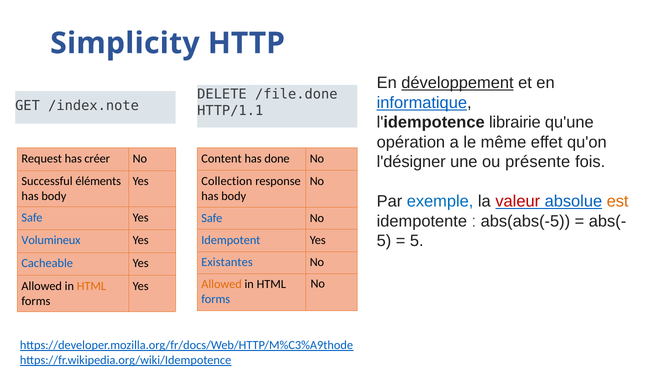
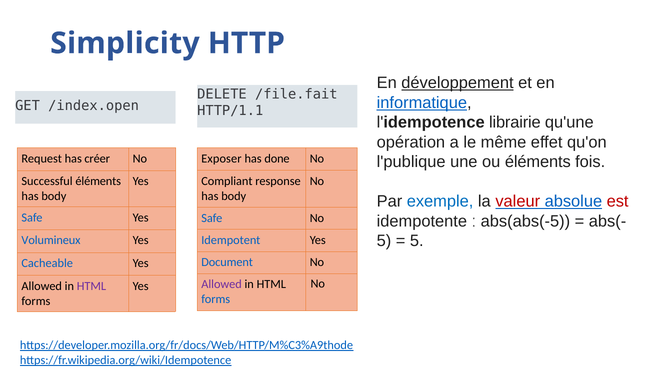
/file.done: /file.done -> /file.fait (296, 94)
/index.note: /index.note -> /index.open (94, 106)
Content: Content -> Exposer (221, 158)
l'désigner: l'désigner -> l'publique (411, 162)
ou présente: présente -> éléments (538, 162)
Collection: Collection -> Compliant (227, 181)
est colour: orange -> red (618, 201)
Existantes: Existantes -> Document (227, 262)
Allowed colour: orange -> purple (222, 284)
HTML colour: orange -> purple (91, 286)
